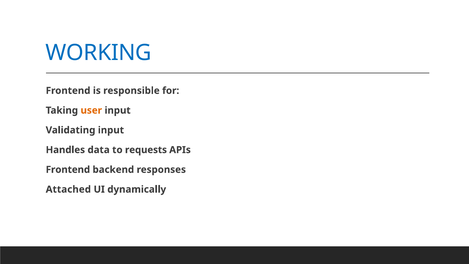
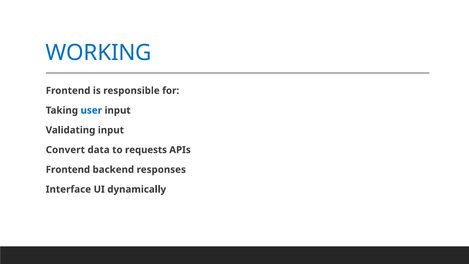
user colour: orange -> blue (91, 110)
Handles: Handles -> Convert (65, 150)
Attached: Attached -> Interface (68, 189)
